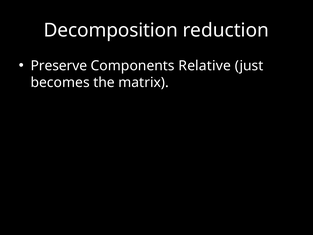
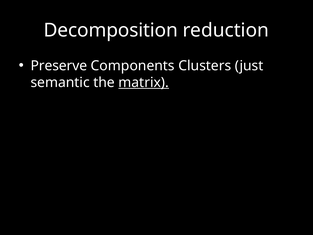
Relative: Relative -> Clusters (205, 66)
becomes: becomes -> semantic (60, 82)
matrix underline: none -> present (144, 82)
